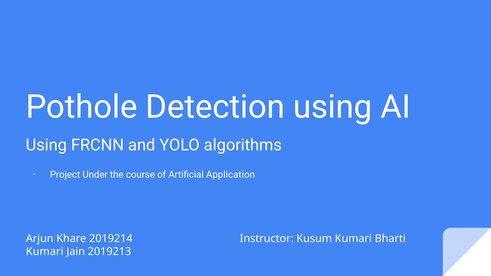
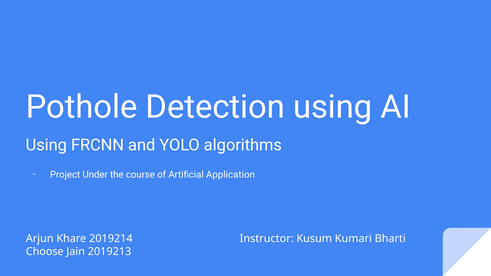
Kumari: Kumari -> Choose (45, 252)
